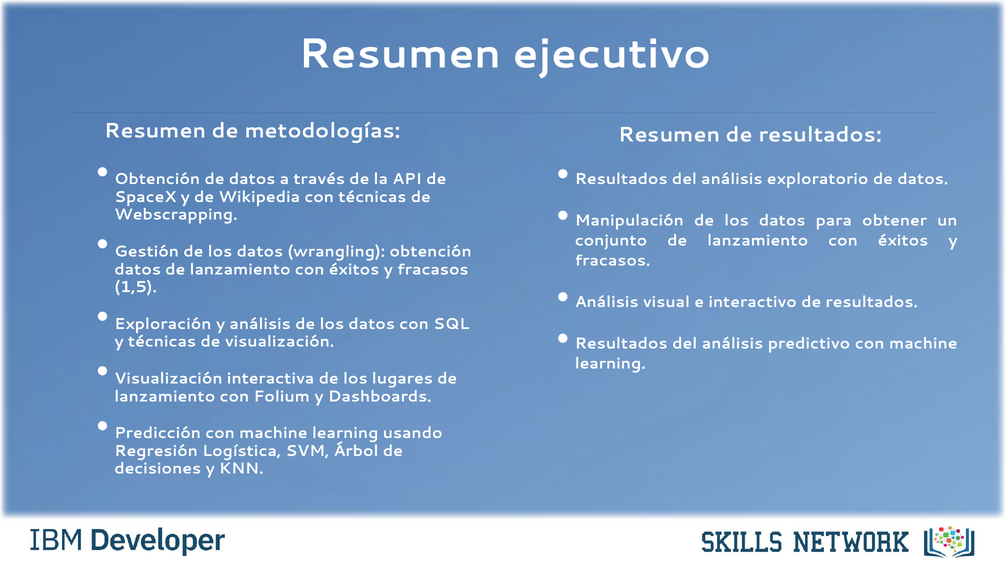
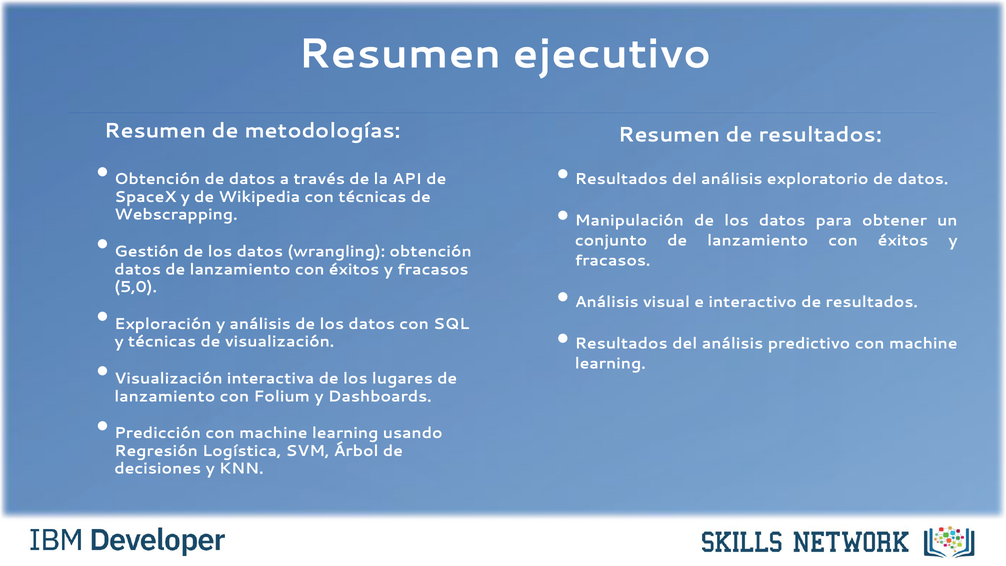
1,5: 1,5 -> 5,0 (136, 287)
